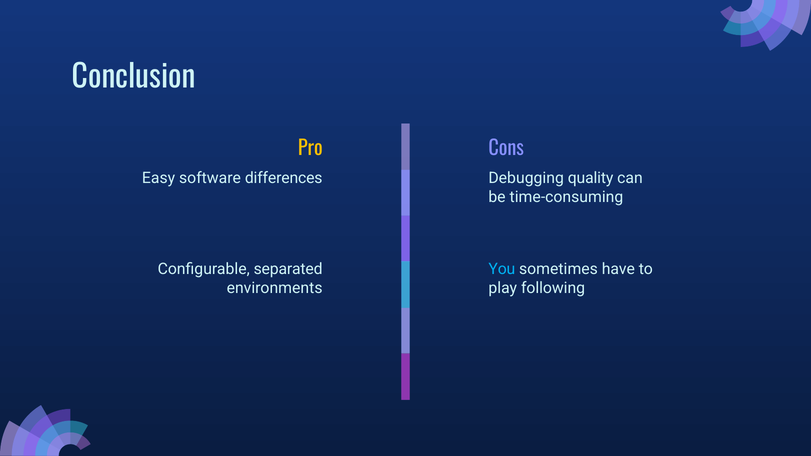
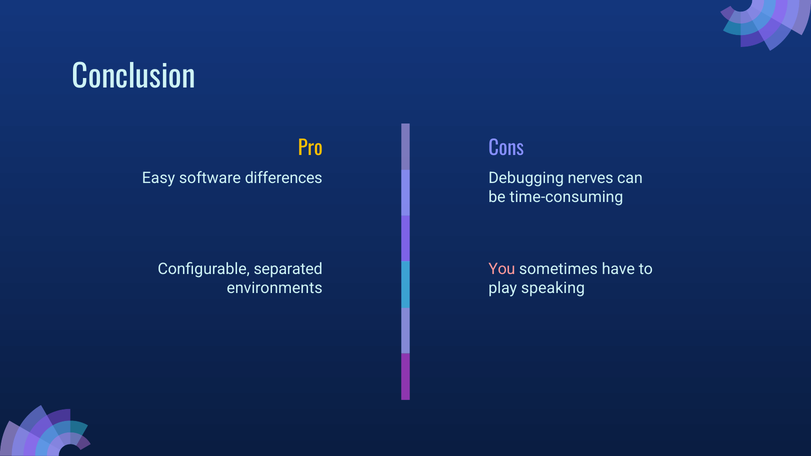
quality: quality -> nerves (591, 178)
You colour: light blue -> pink (502, 269)
following: following -> speaking (553, 288)
